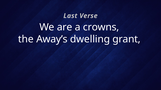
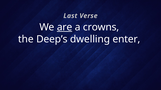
are underline: none -> present (65, 27)
Away’s: Away’s -> Deep’s (52, 39)
grant: grant -> enter (126, 39)
